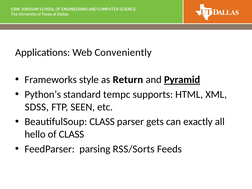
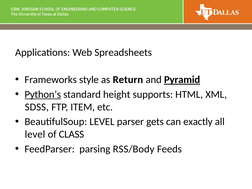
Conveniently: Conveniently -> Spreadsheets (123, 52)
Python’s underline: none -> present (43, 94)
tempc: tempc -> height (117, 94)
SEEN: SEEN -> ITEM (83, 107)
BeautifulSoup CLASS: CLASS -> LEVEL (102, 122)
hello: hello -> level (35, 134)
RSS/Sorts: RSS/Sorts -> RSS/Body (134, 149)
